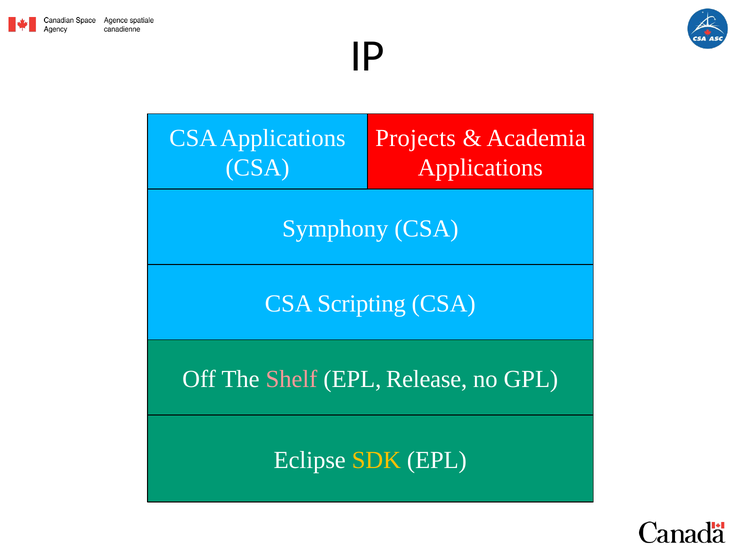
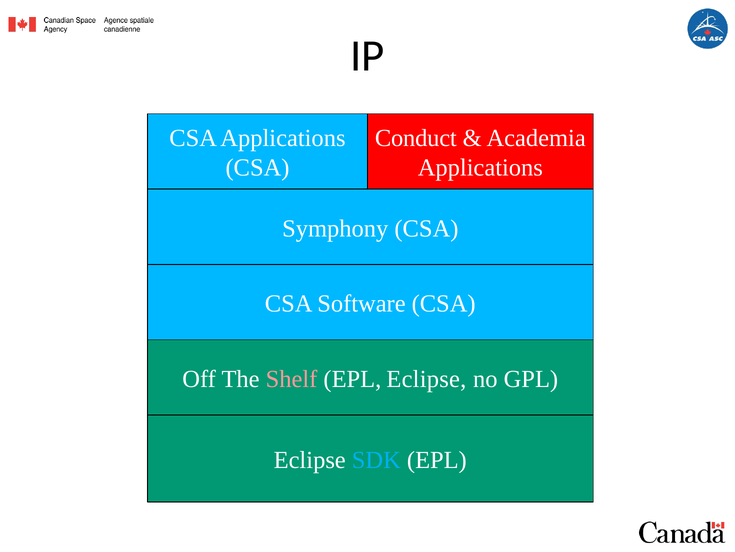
Projects: Projects -> Conduct (416, 138)
Scripting: Scripting -> Software (361, 303)
EPL Release: Release -> Eclipse (426, 379)
SDK colour: yellow -> light blue (376, 460)
